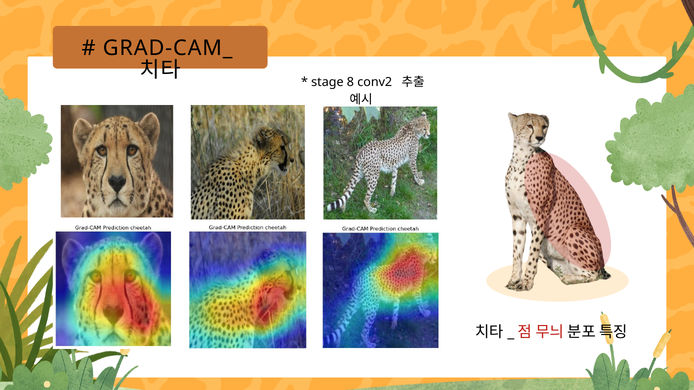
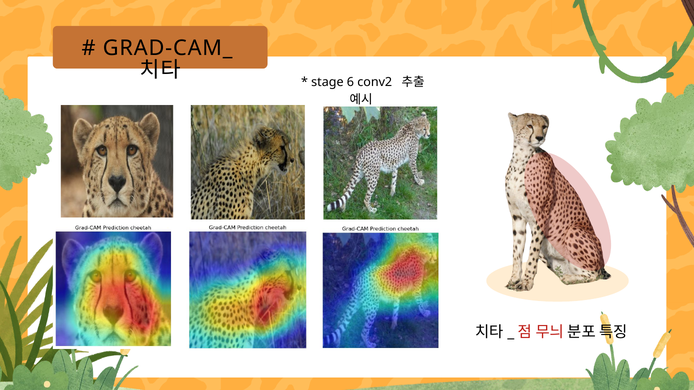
8: 8 -> 6 (350, 82)
